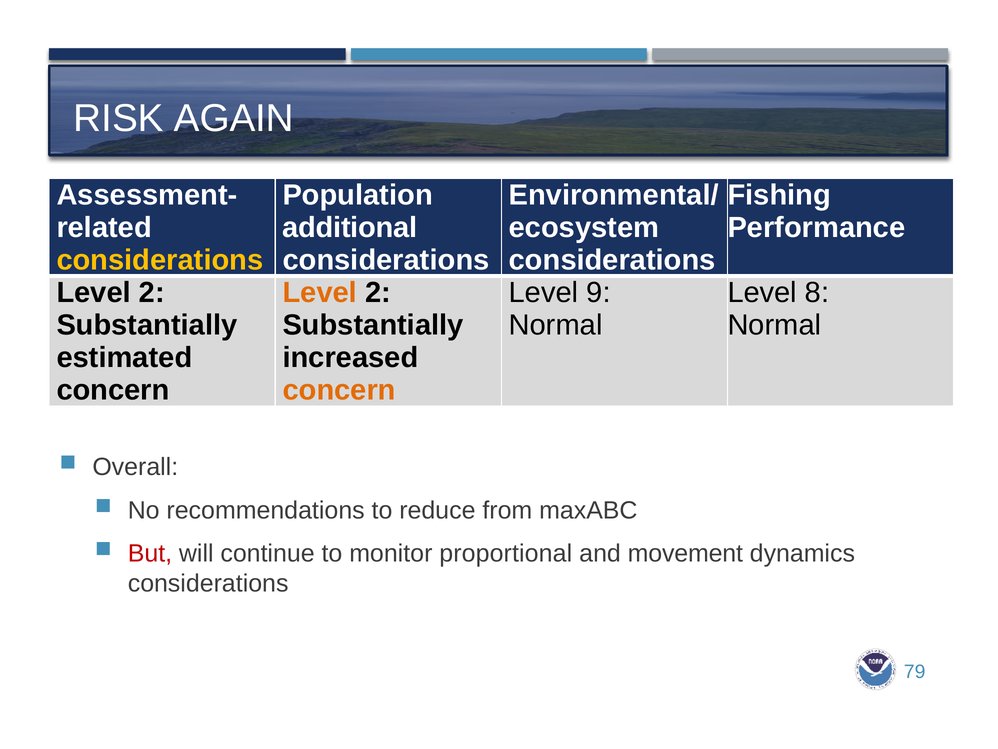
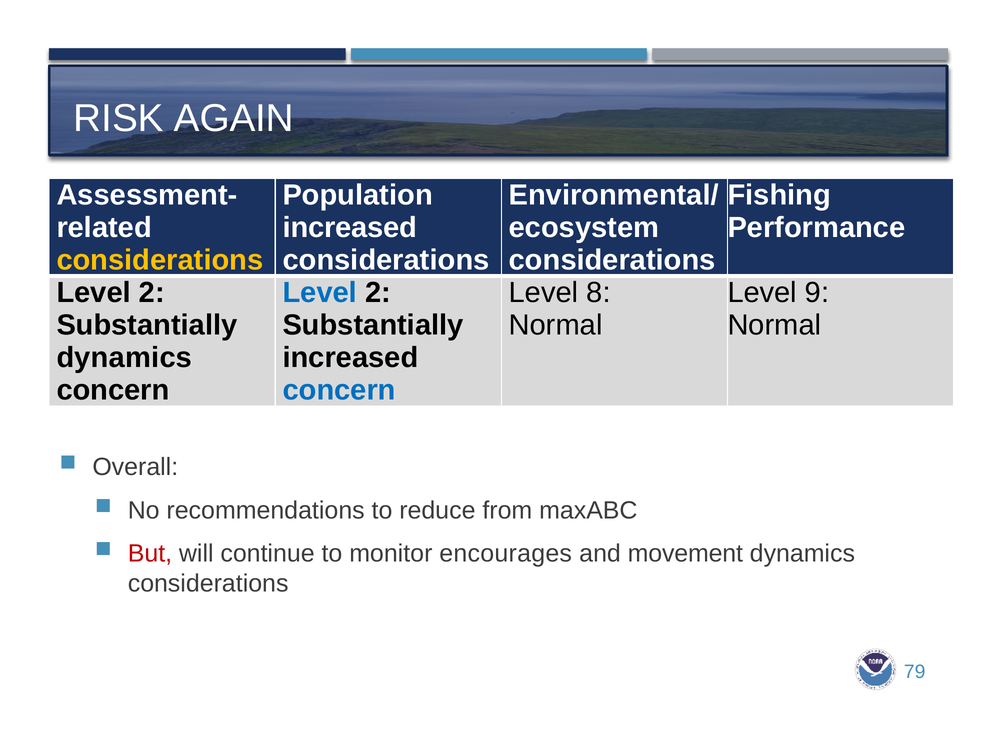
additional: additional -> increased (350, 228)
Level colour: orange -> blue (320, 293)
9: 9 -> 8 (598, 293)
8: 8 -> 9 (817, 293)
estimated: estimated -> dynamics (124, 357)
concern colour: orange -> blue (339, 390)
proportional: proportional -> encourages (506, 553)
